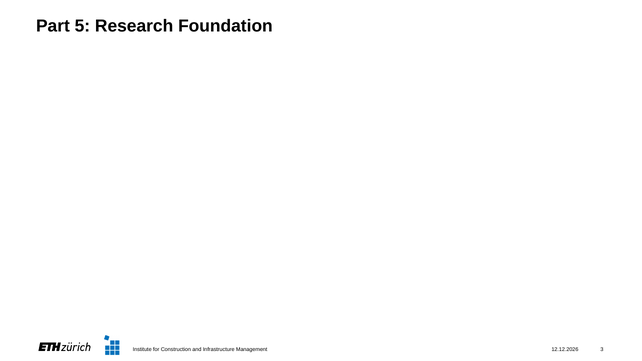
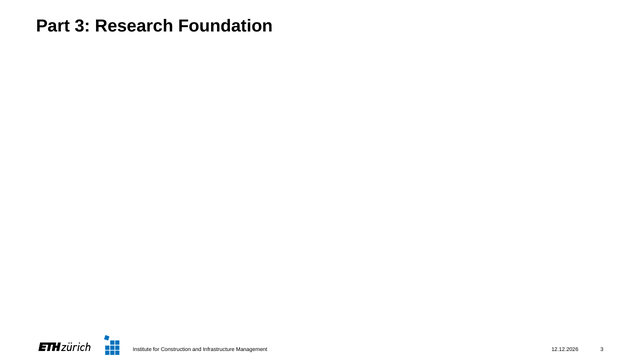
Part 5: 5 -> 3 (82, 26)
